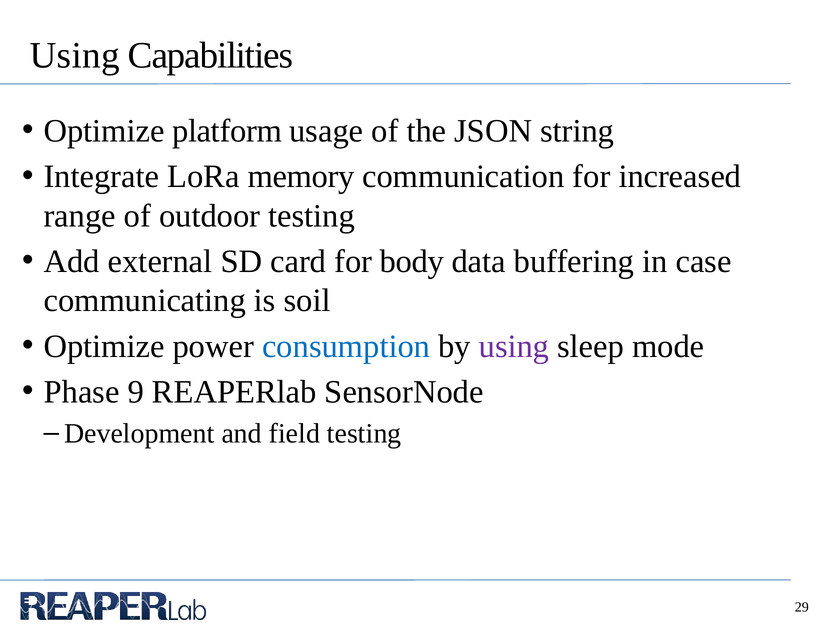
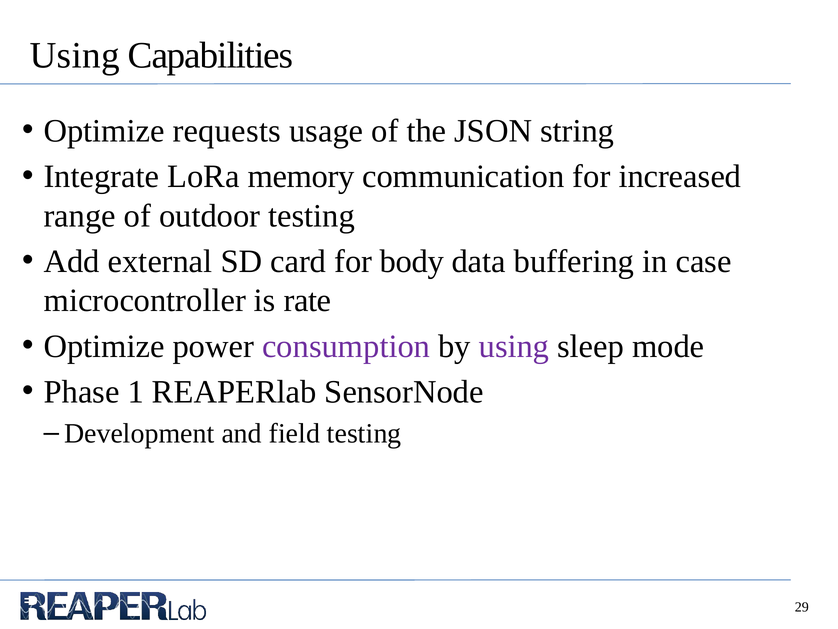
platform: platform -> requests (227, 131)
communicating: communicating -> microcontroller (145, 300)
soil: soil -> rate (307, 300)
consumption colour: blue -> purple (346, 346)
9: 9 -> 1 (136, 392)
